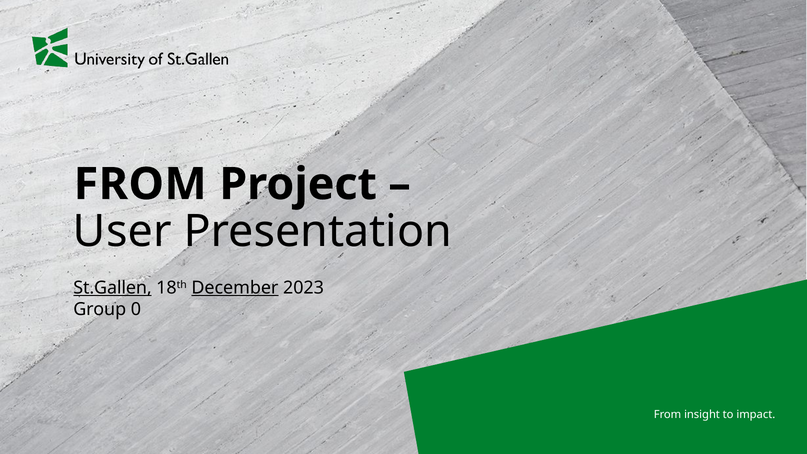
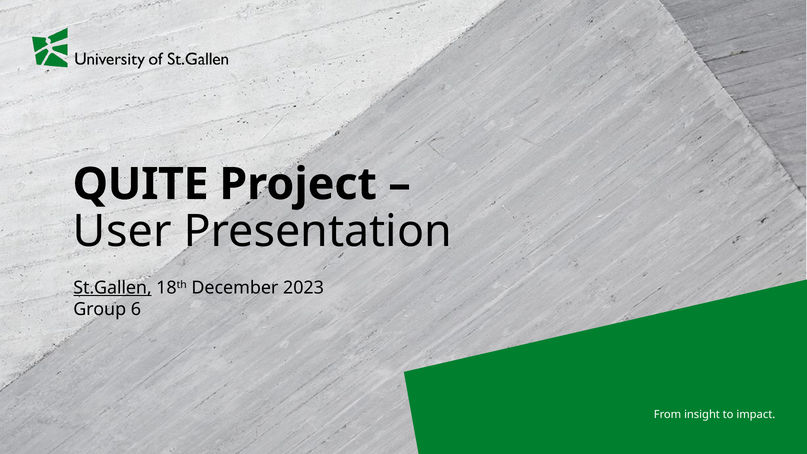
FROM: FROM -> QUITE (141, 184)
December underline: present -> none (235, 288)
0: 0 -> 6 (136, 309)
